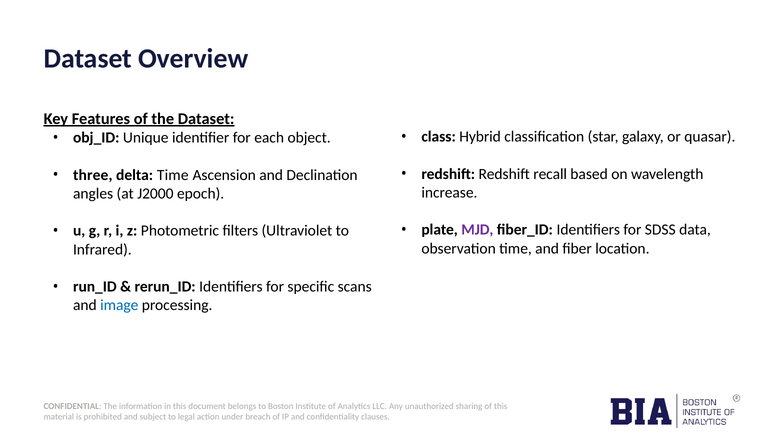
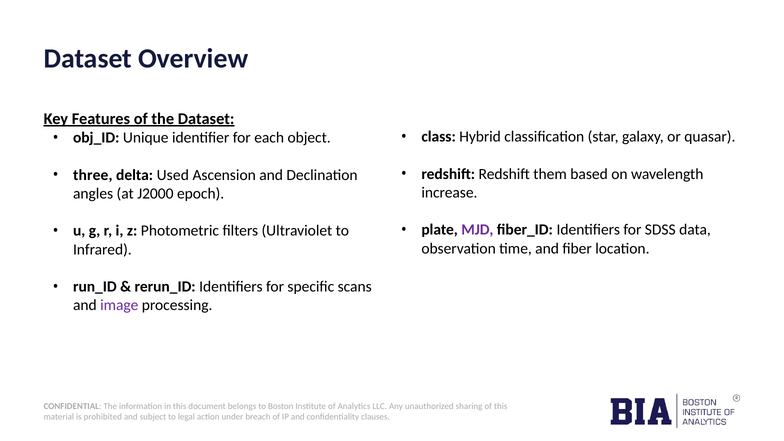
recall: recall -> them (550, 174)
delta Time: Time -> Used (173, 175)
image colour: blue -> purple (119, 305)
